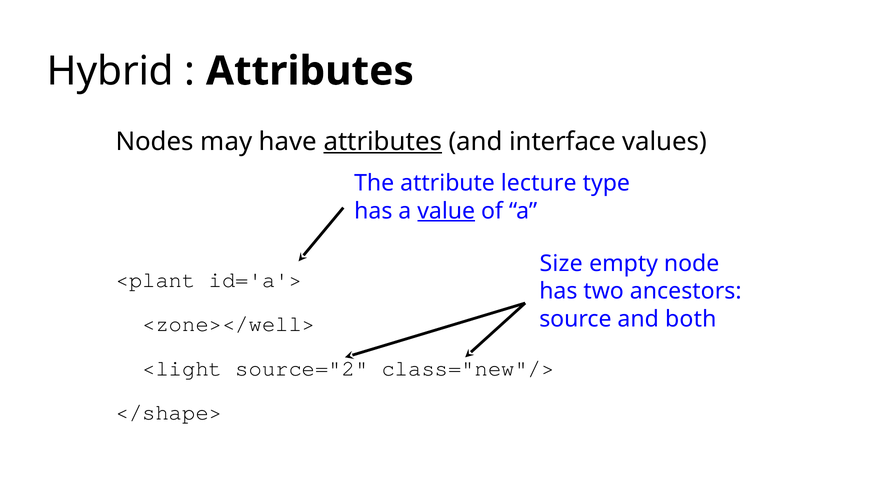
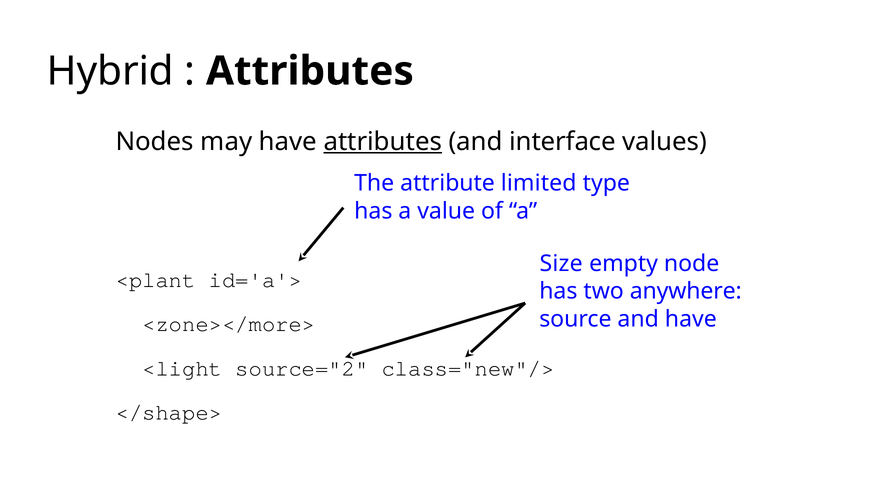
lecture: lecture -> limited (539, 183)
value underline: present -> none (446, 211)
ancestors: ancestors -> anywhere (686, 292)
and both: both -> have (691, 319)
<zone></well>: <zone></well> -> <zone></more> (229, 324)
